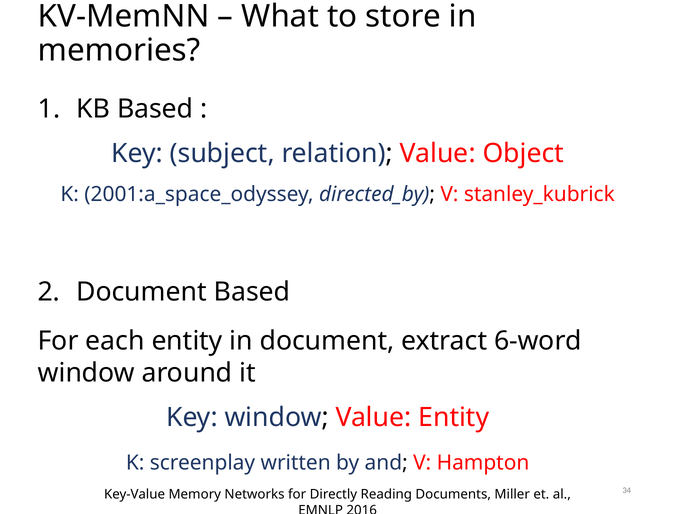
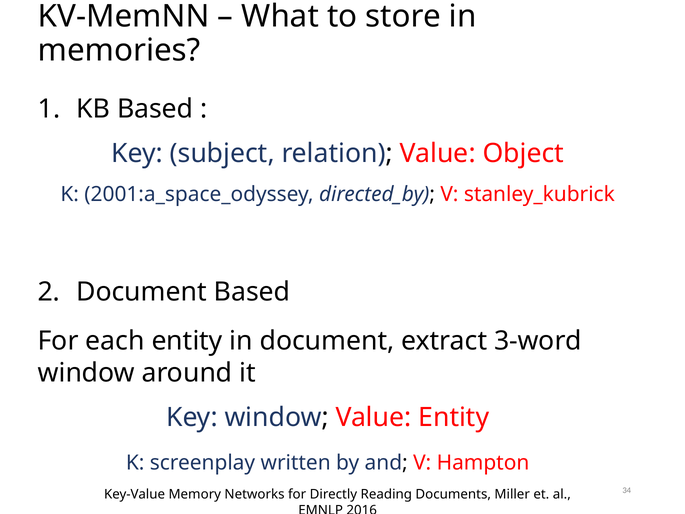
6-word: 6-word -> 3-word (538, 341)
